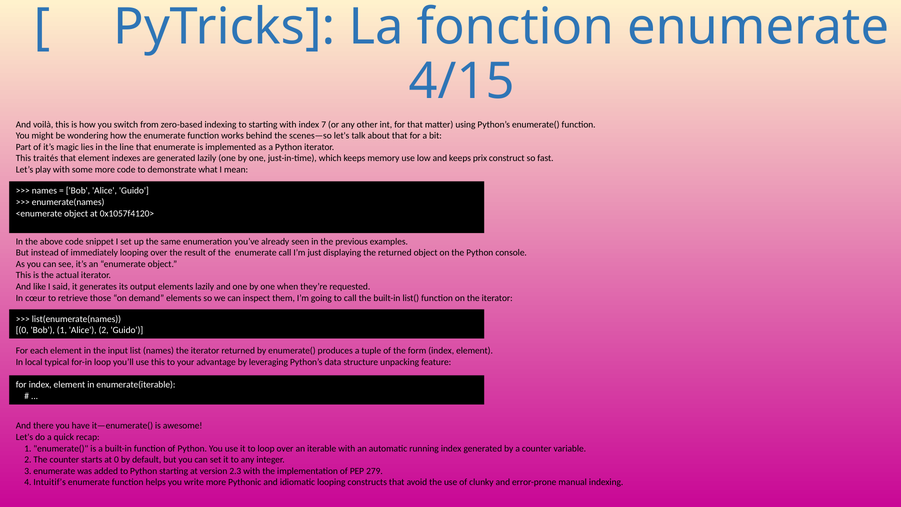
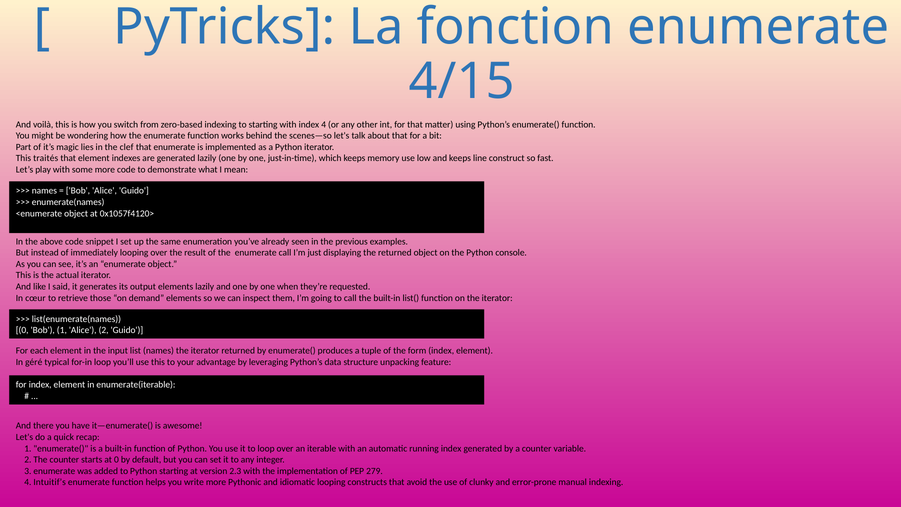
index 7: 7 -> 4 (324, 124)
line: line -> clef (127, 147)
prix: prix -> line (480, 158)
local: local -> géré (34, 362)
